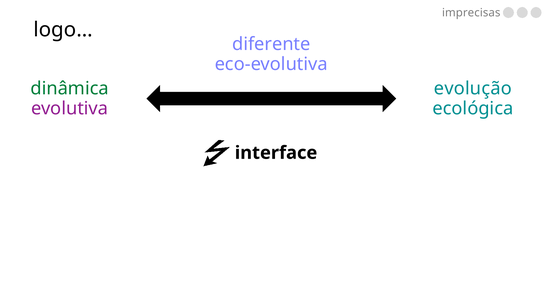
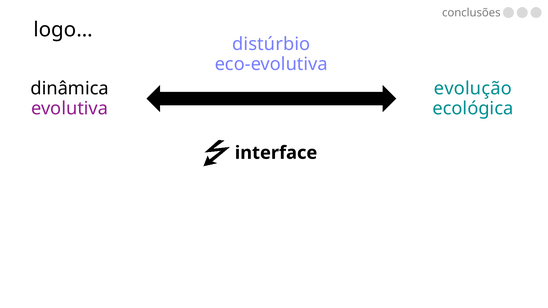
imprecisas: imprecisas -> conclusões (471, 13)
diferente: diferente -> distúrbio (271, 44)
dinâmica colour: green -> black (70, 89)
